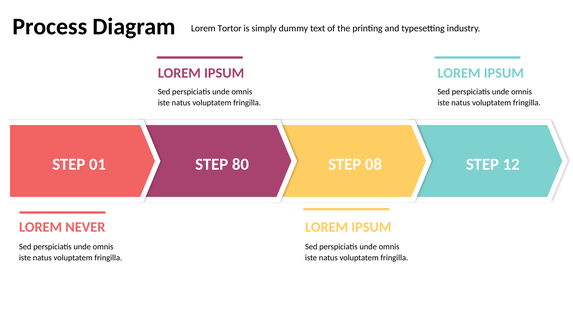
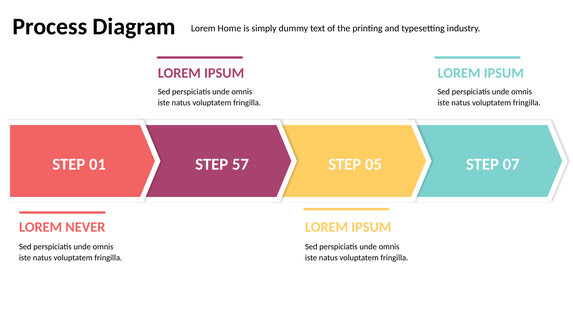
Tortor: Tortor -> Home (229, 28)
80: 80 -> 57 (240, 165)
08: 08 -> 05 (373, 165)
12: 12 -> 07 (511, 165)
